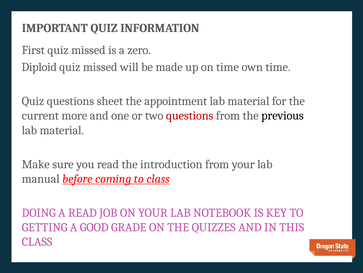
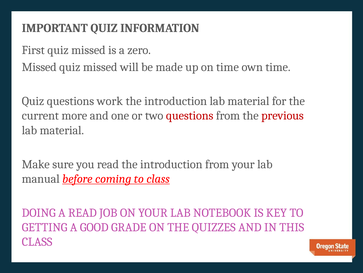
Diploid: Diploid -> Missed (39, 67)
sheet: sheet -> work (110, 101)
appointment: appointment -> introduction (176, 101)
previous colour: black -> red (282, 115)
